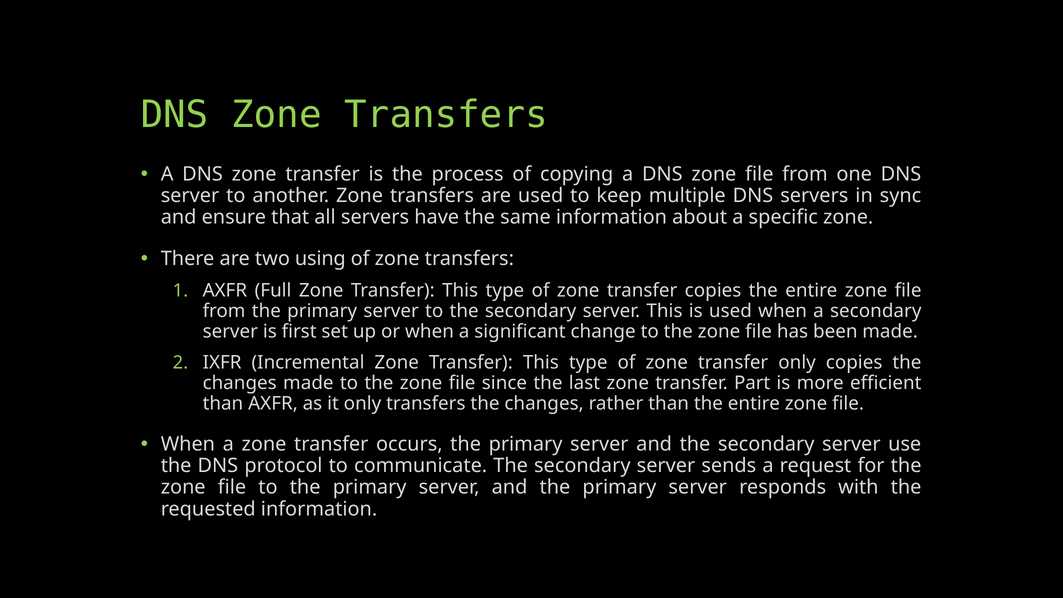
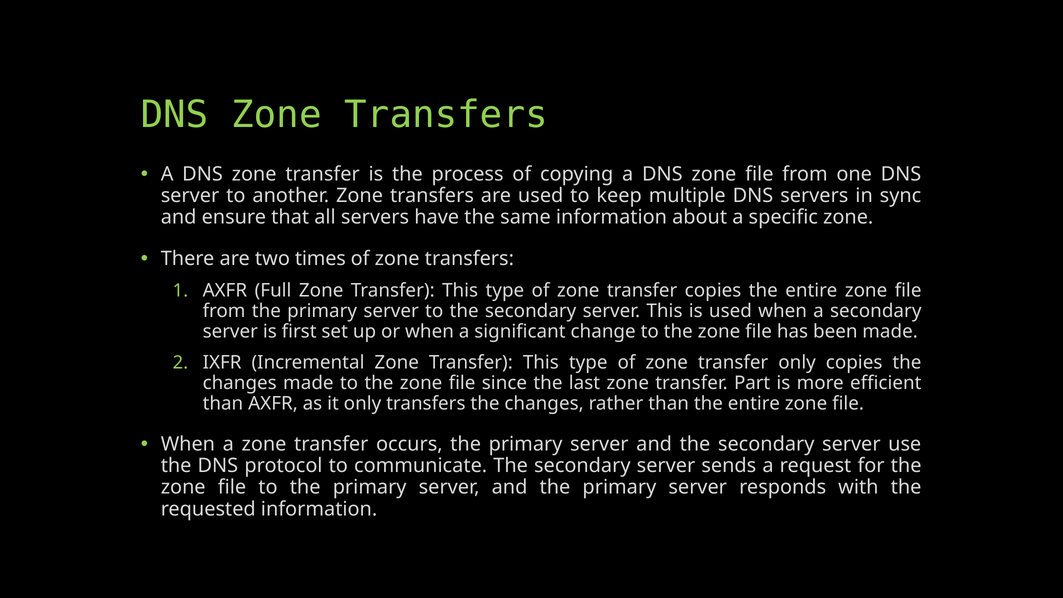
using: using -> times (320, 259)
